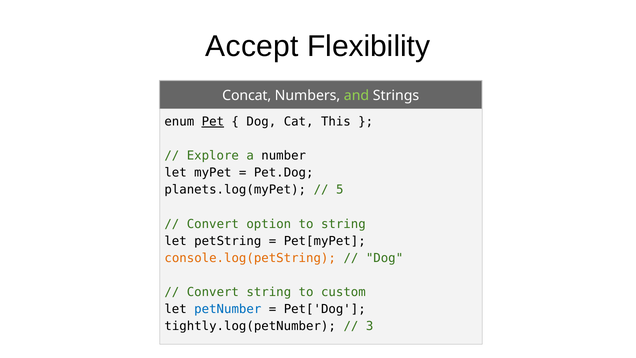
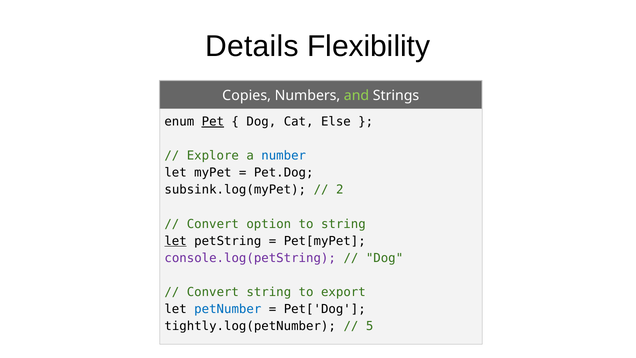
Accept: Accept -> Details (252, 46)
Concat: Concat -> Copies (247, 95)
This: This -> Else (336, 122)
number colour: black -> blue (284, 156)
planets.log(myPet: planets.log(myPet -> subsink.log(myPet (235, 190)
5: 5 -> 2 (340, 190)
let underline: none -> present (176, 241)
console.log(petString colour: orange -> purple (250, 258)
custom: custom -> export (343, 292)
3: 3 -> 5 (370, 326)
